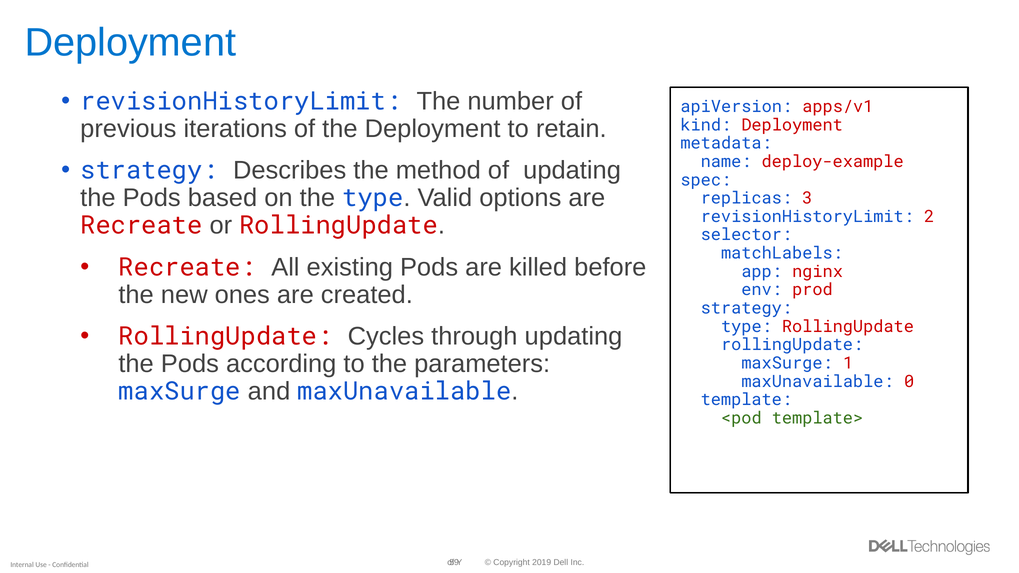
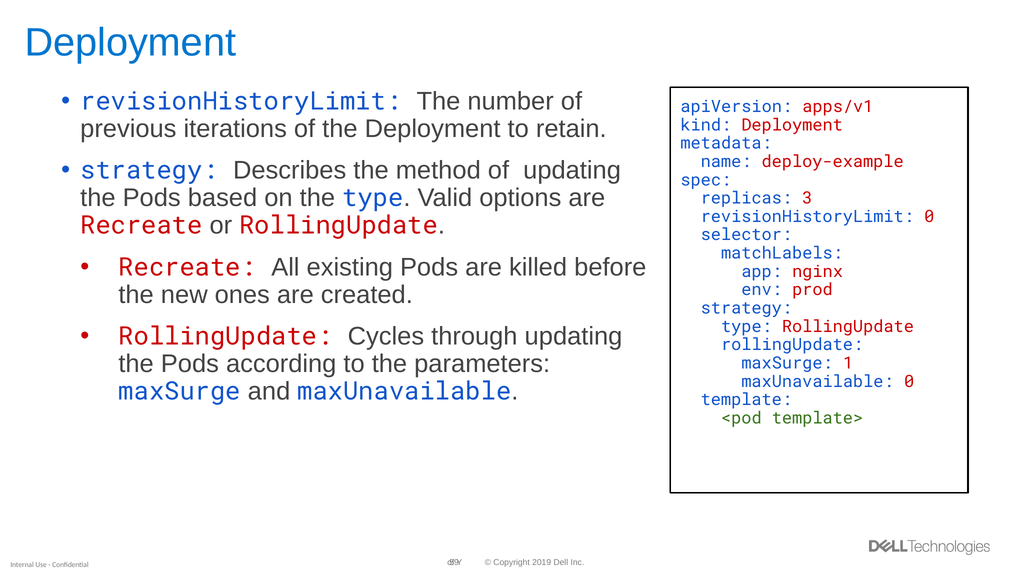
revisionHistoryLimit 2: 2 -> 0 (929, 217)
